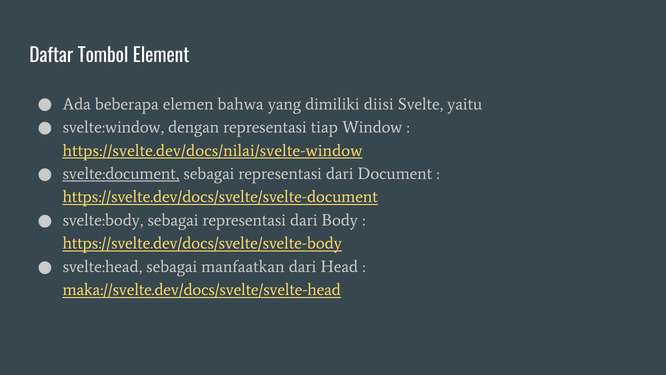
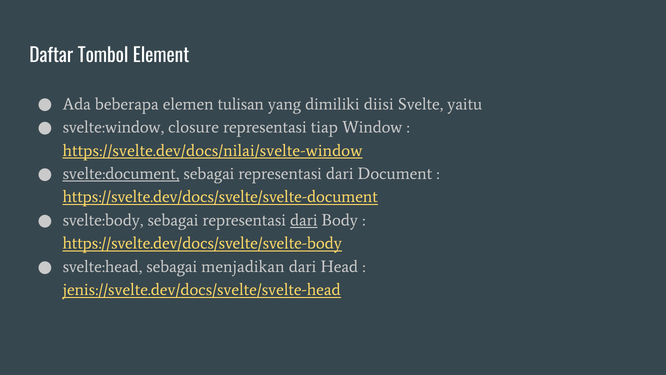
bahwa: bahwa -> tulisan (241, 104)
dengan: dengan -> closure (194, 127)
dari underline: none -> present (304, 220)
manfaatkan: manfaatkan -> menjadikan (243, 266)
maka://svelte.dev/docs/svelte/svelte-head: maka://svelte.dev/docs/svelte/svelte-head -> jenis://svelte.dev/docs/svelte/svelte-head (202, 290)
